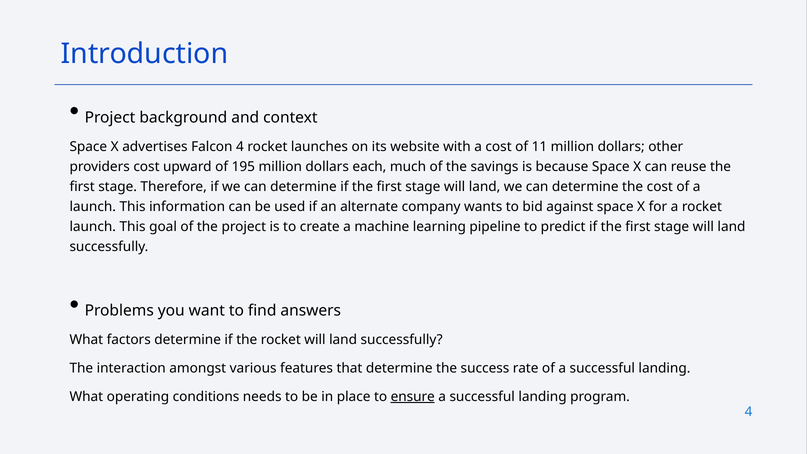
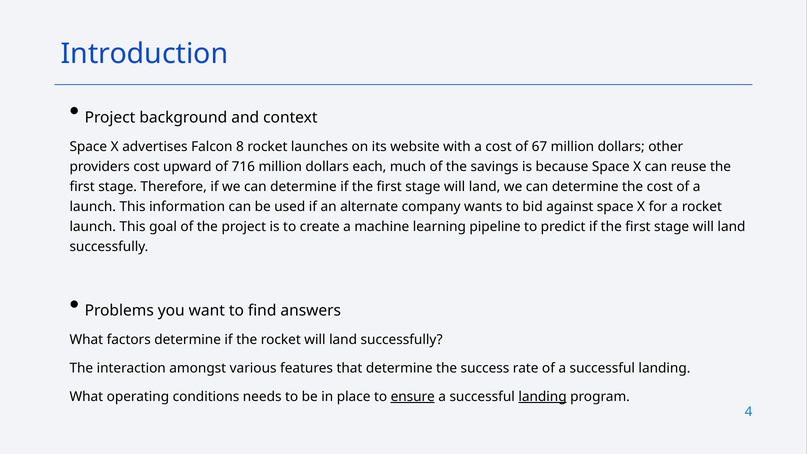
Falcon 4: 4 -> 8 (240, 147)
11: 11 -> 67 (539, 147)
195: 195 -> 716 (243, 167)
landing underline: none -> present (543, 397)
